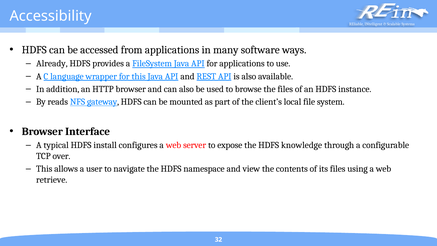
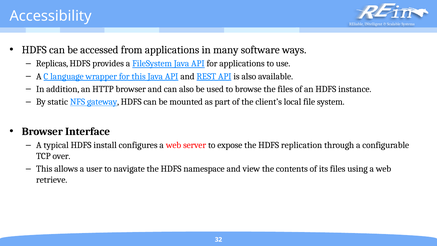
Already: Already -> Replicas (52, 64)
reads: reads -> static (58, 102)
knowledge: knowledge -> replication (302, 145)
